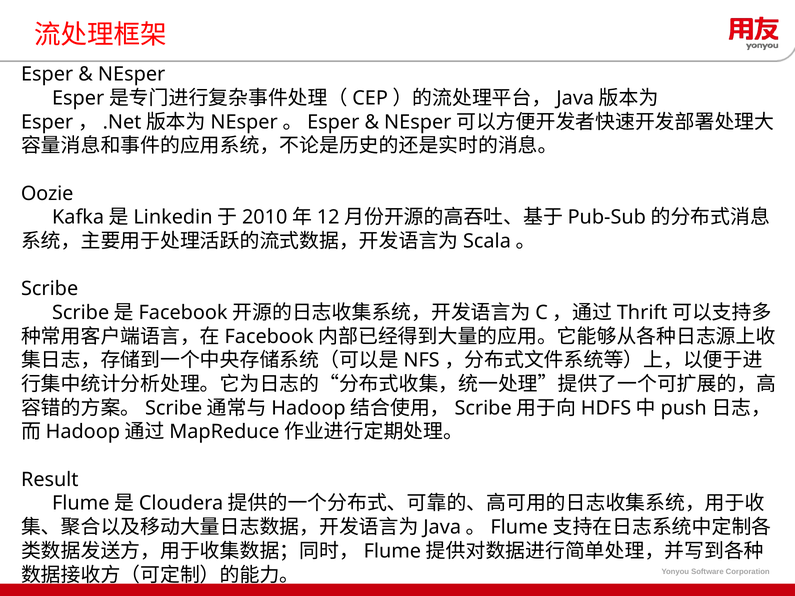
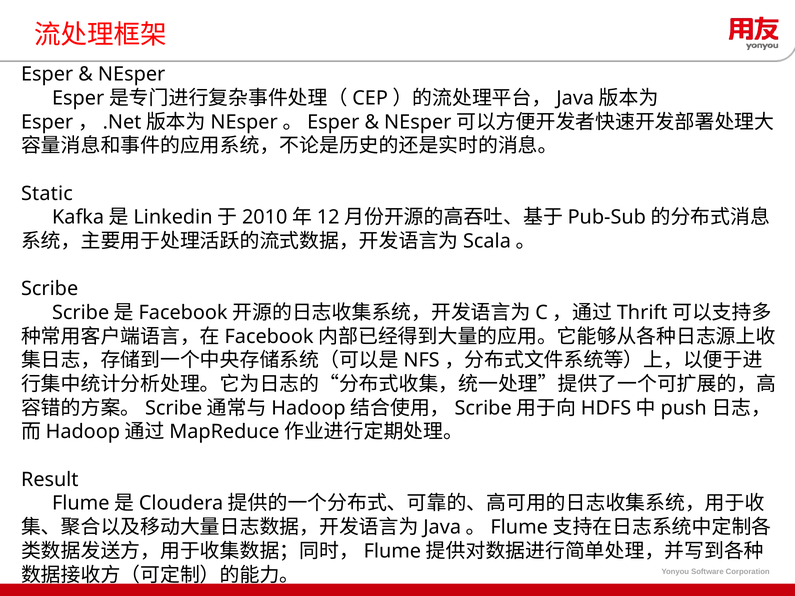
Oozie: Oozie -> Static (47, 194)
